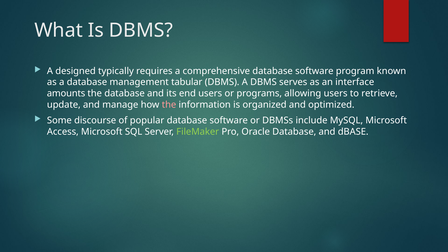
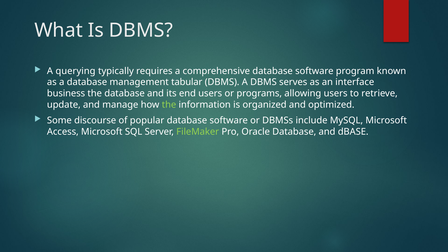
designed: designed -> querying (75, 71)
amounts: amounts -> business (66, 93)
the colour: pink -> light green (169, 105)
